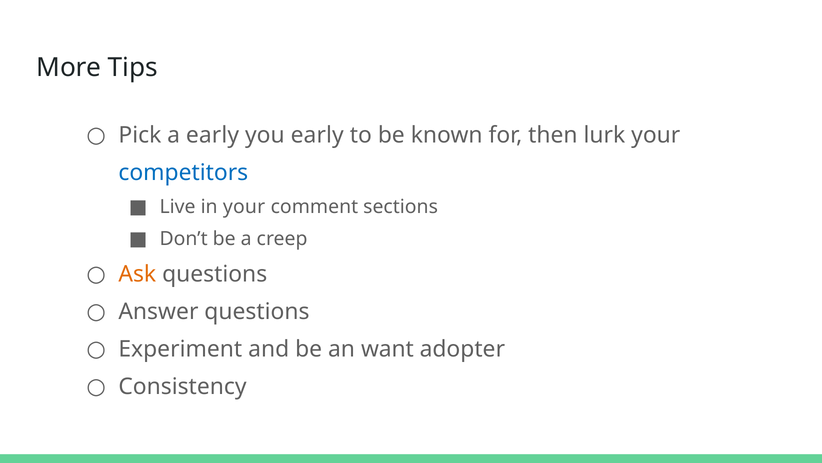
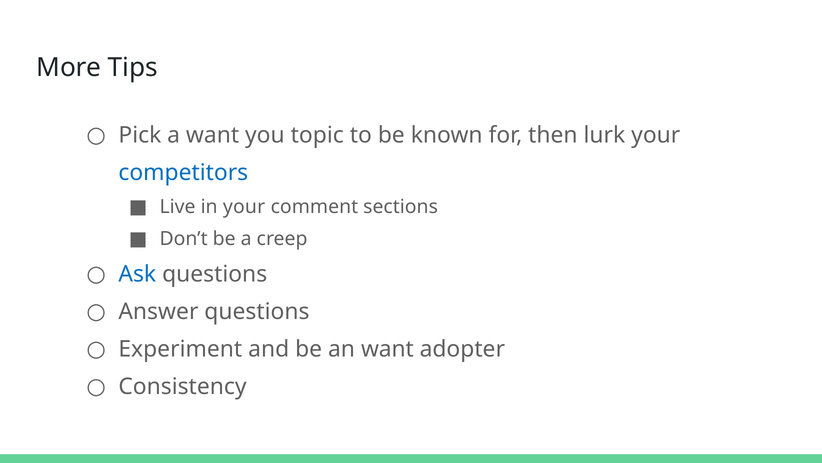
a early: early -> want (213, 135)
you early: early -> topic (317, 135)
Ask colour: orange -> blue (137, 274)
